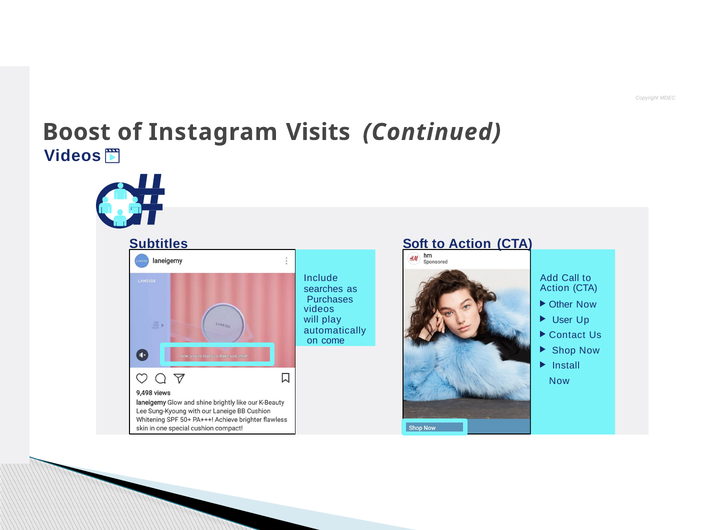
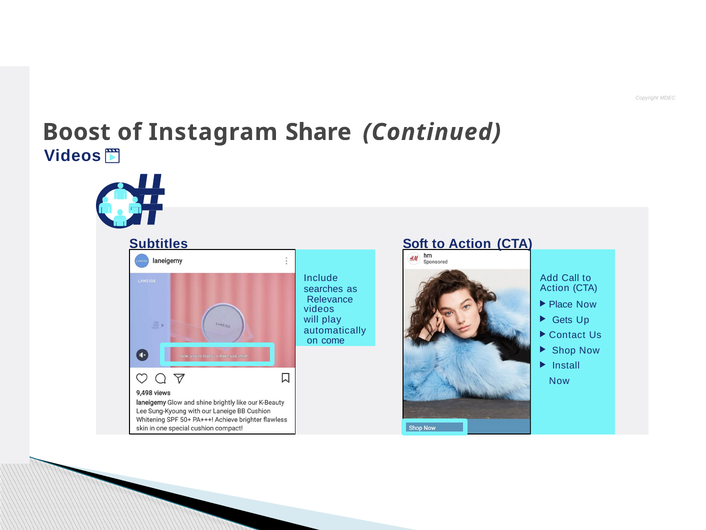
Visits: Visits -> Share (318, 132)
Purchases: Purchases -> Relevance (330, 299)
Other: Other -> Place (561, 304)
User: User -> Gets (562, 320)
